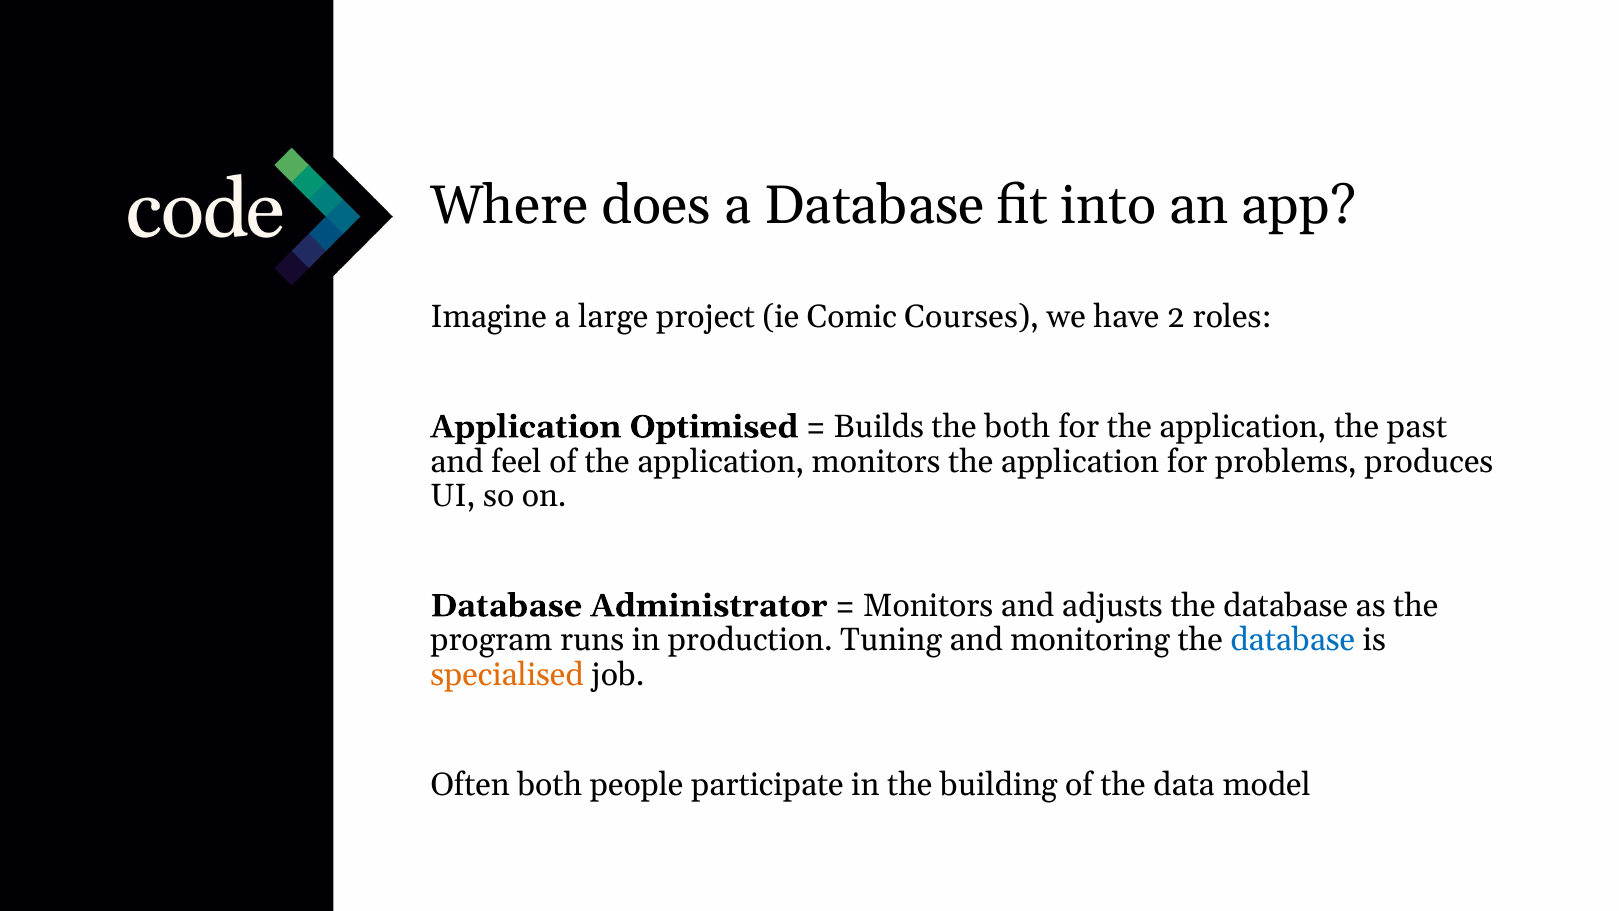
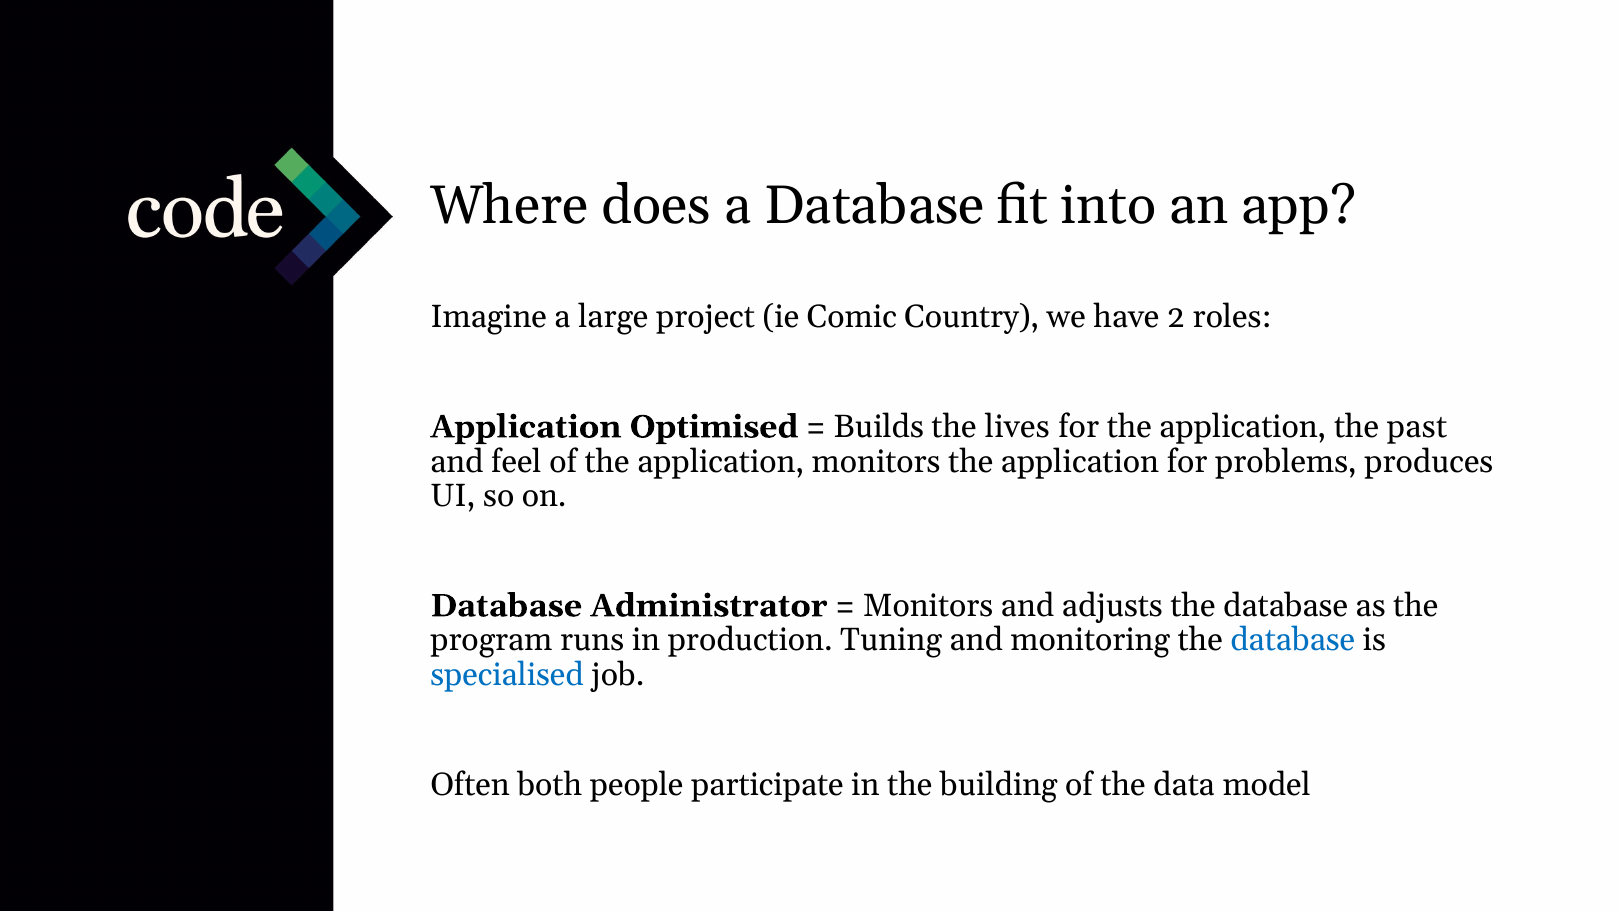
Courses: Courses -> Country (972, 317)
the both: both -> lives (1017, 427)
specialised colour: orange -> blue (507, 675)
